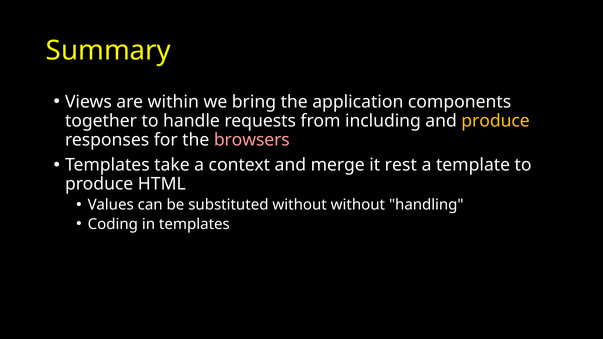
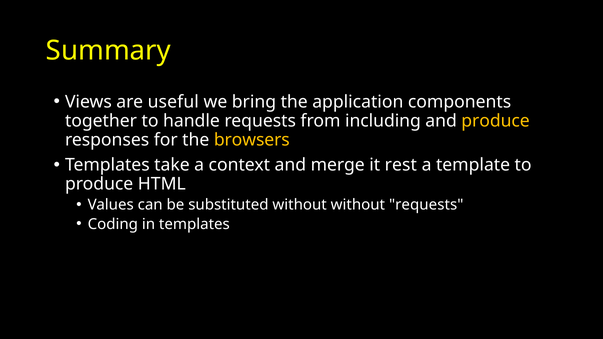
within: within -> useful (173, 102)
browsers colour: pink -> yellow (252, 140)
without handling: handling -> requests (426, 205)
